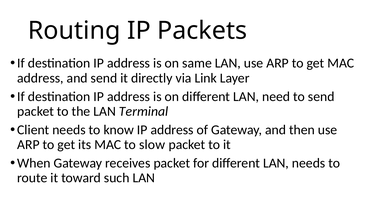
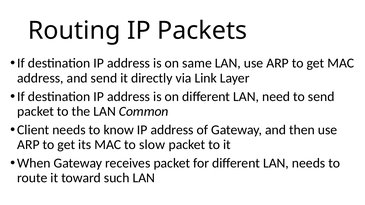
Terminal: Terminal -> Common (144, 111)
